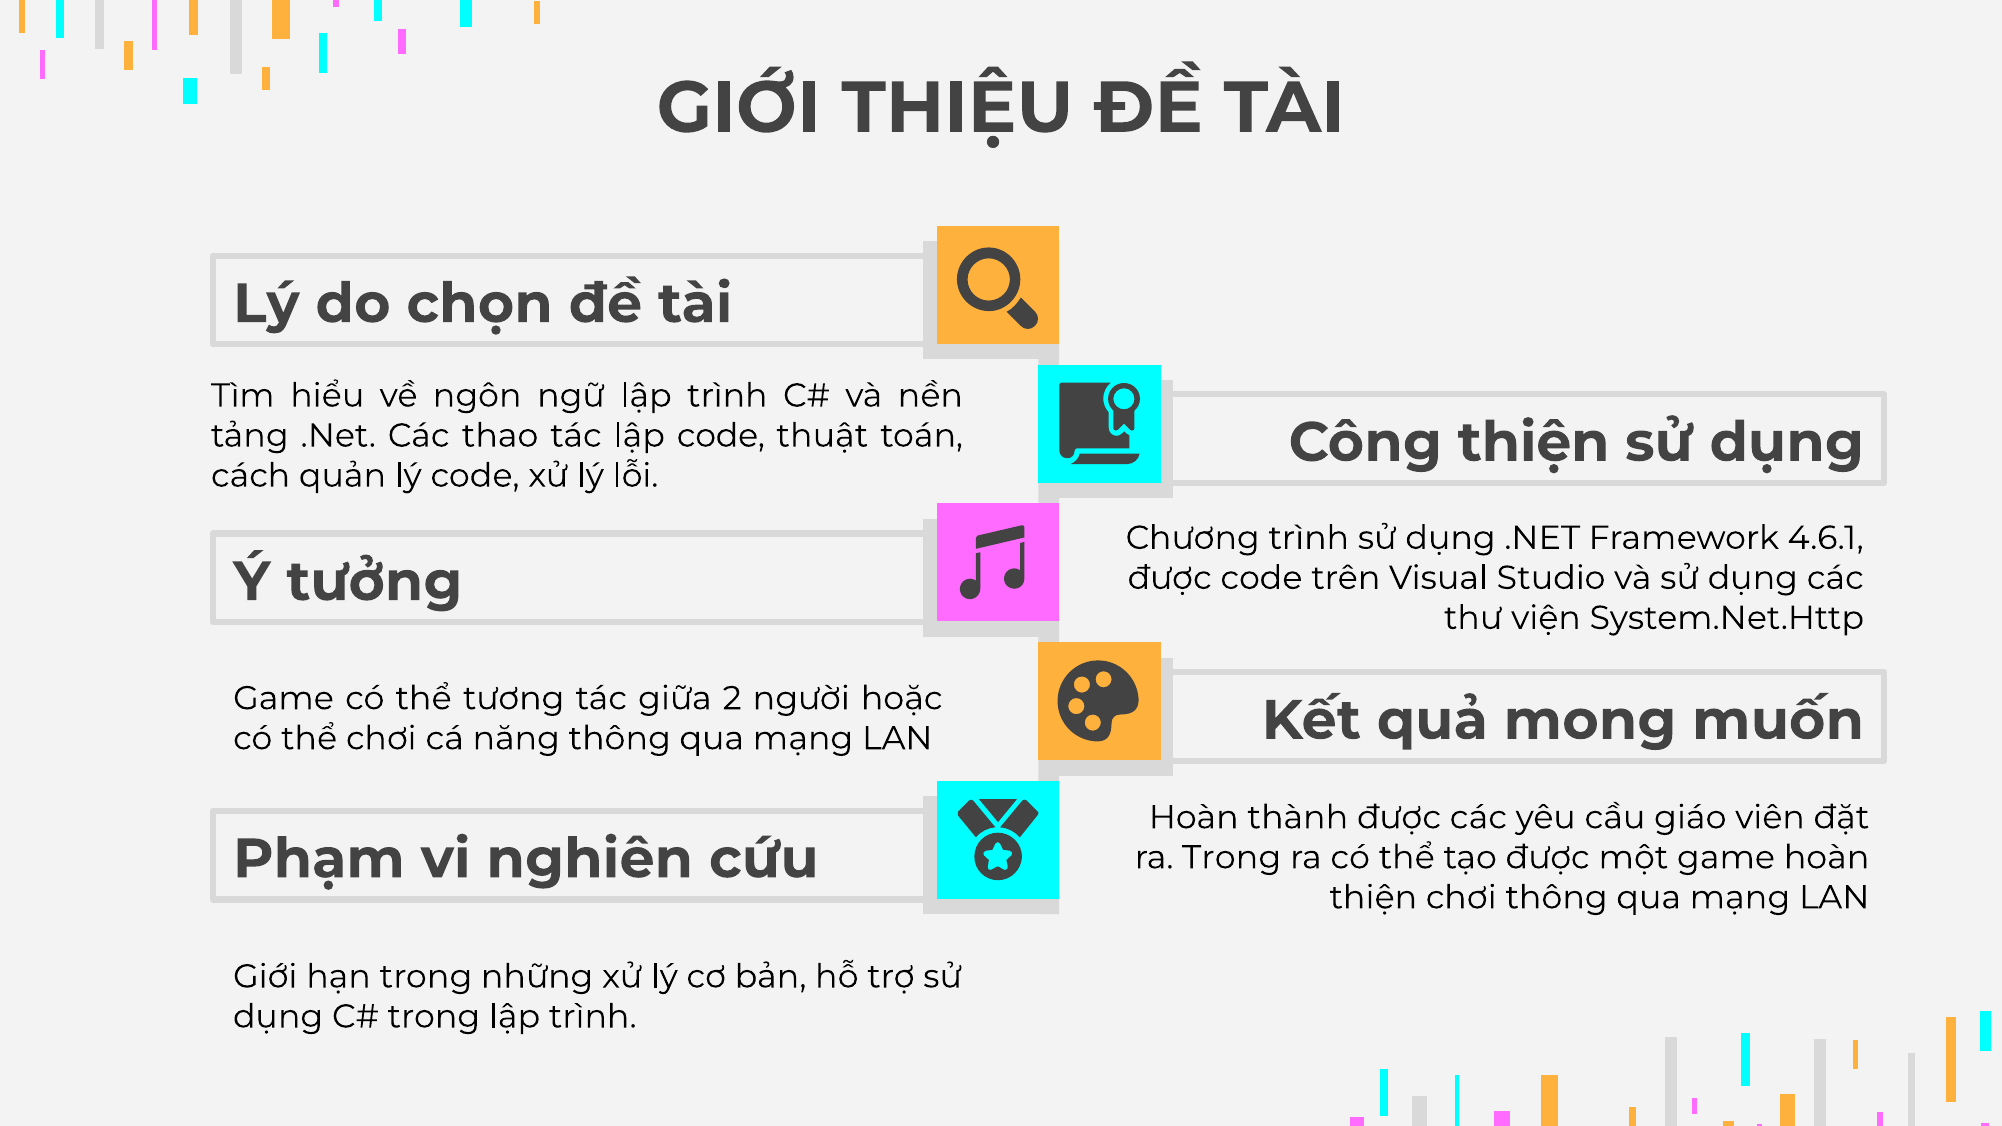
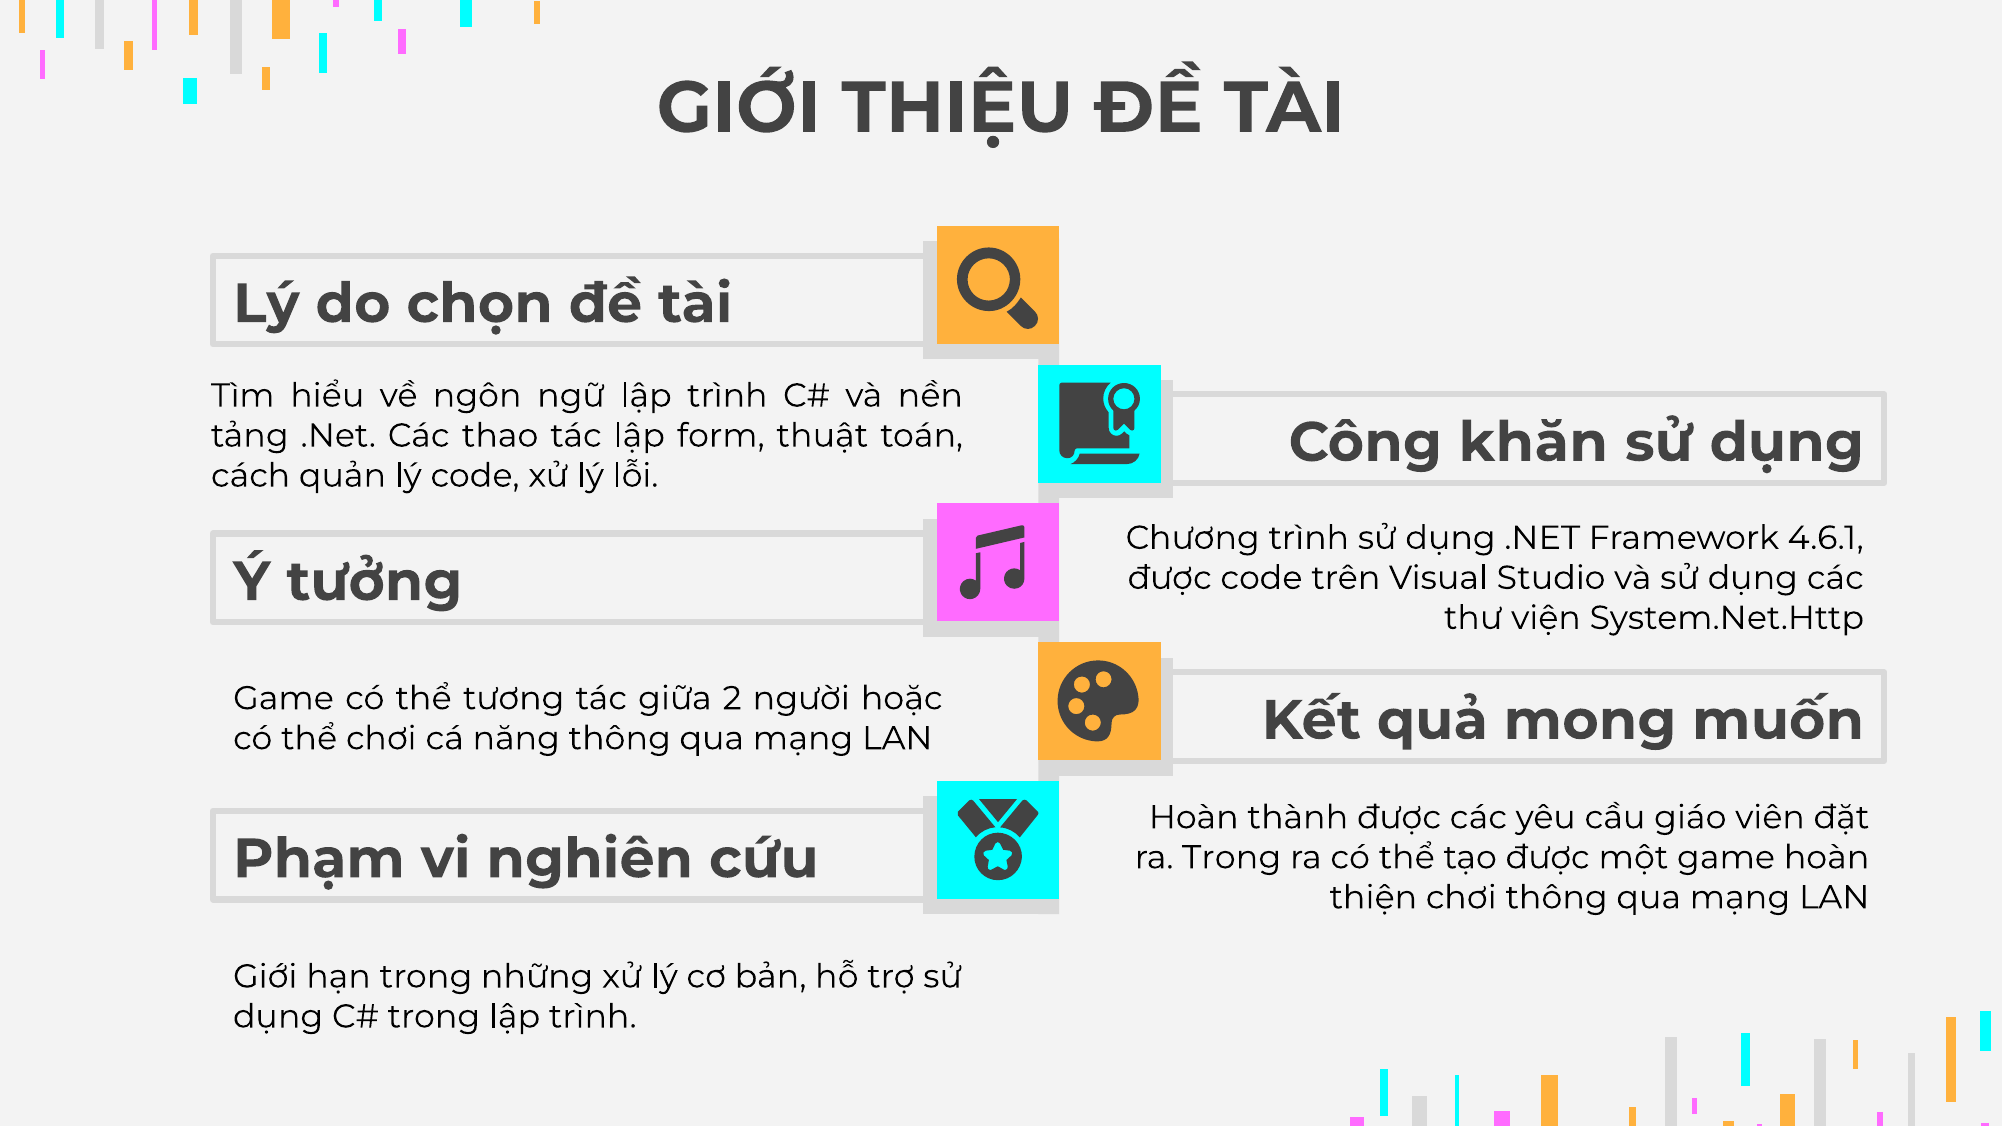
lập code: code -> form (721, 436)
Công thiện: thiện -> khăn (1533, 443)
